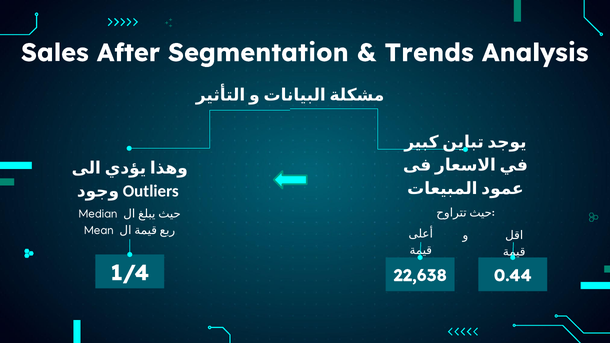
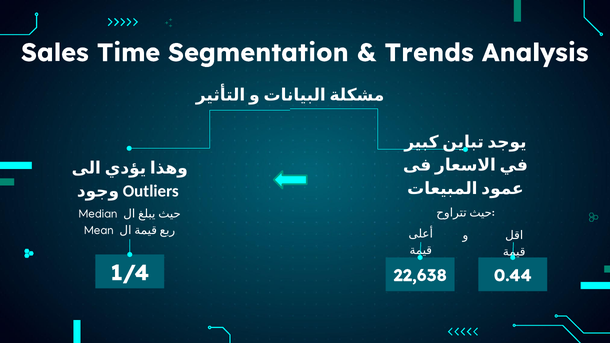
After: After -> Time (128, 53)
